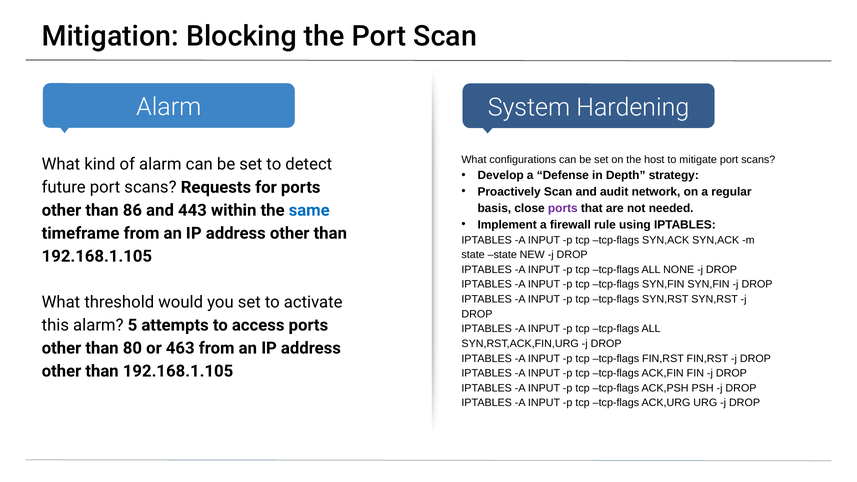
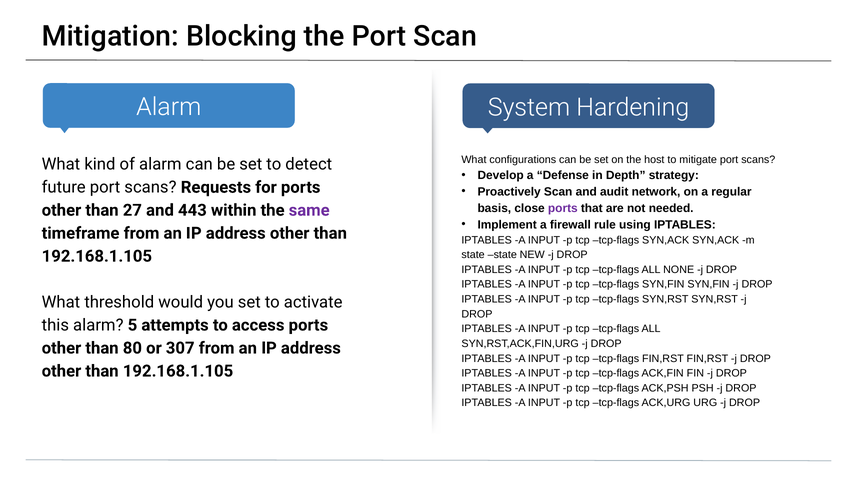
86: 86 -> 27 (132, 210)
same colour: blue -> purple (309, 210)
463: 463 -> 307 (180, 348)
